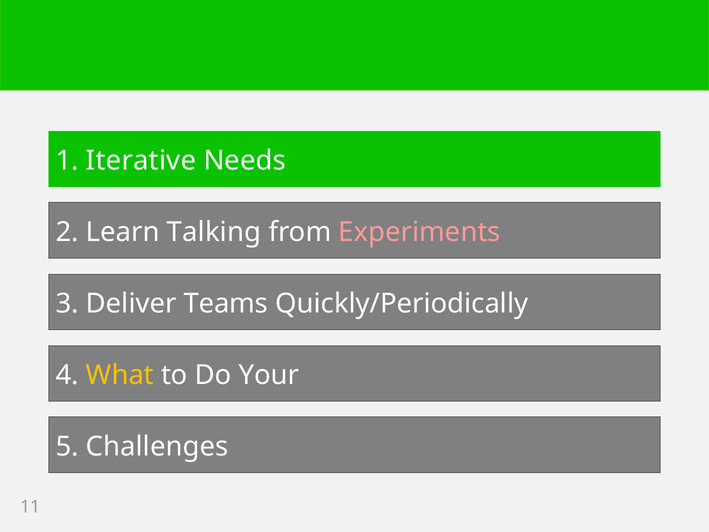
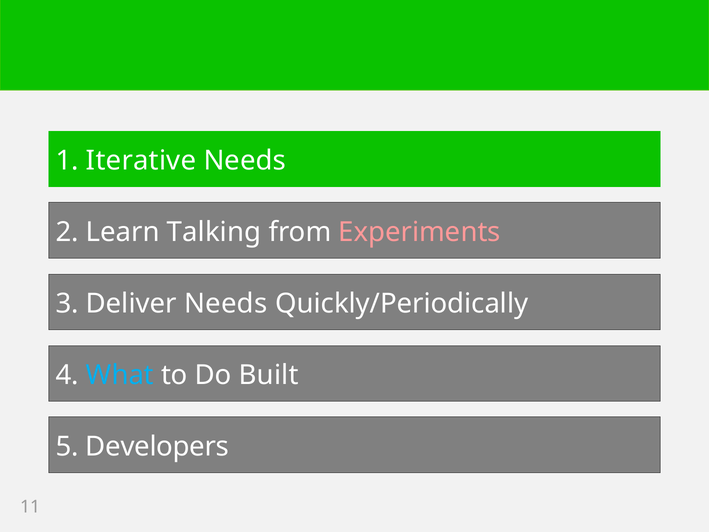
Deliver Teams: Teams -> Needs (226, 304)
What colour: yellow -> light blue (120, 375)
Your: Your -> Built (269, 375)
Challenges: Challenges -> Developers (157, 447)
